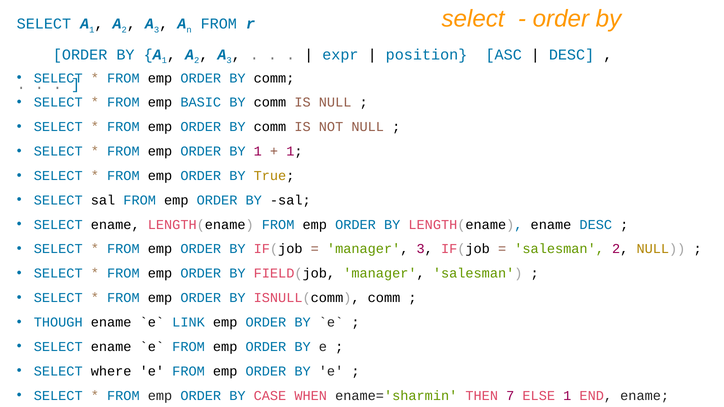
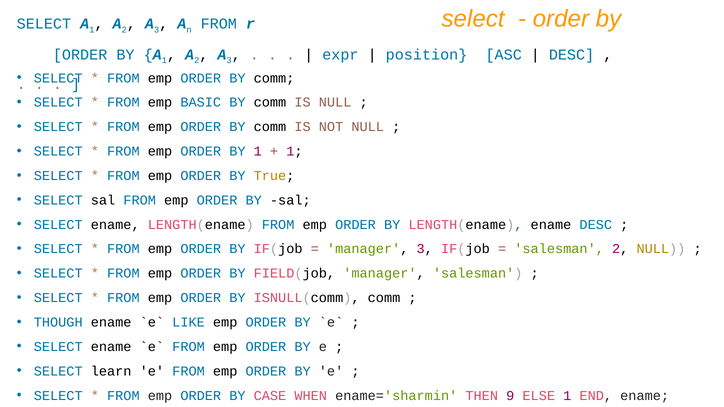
LINK: LINK -> LIKE (189, 322)
where: where -> learn (111, 371)
7: 7 -> 9 (510, 396)
